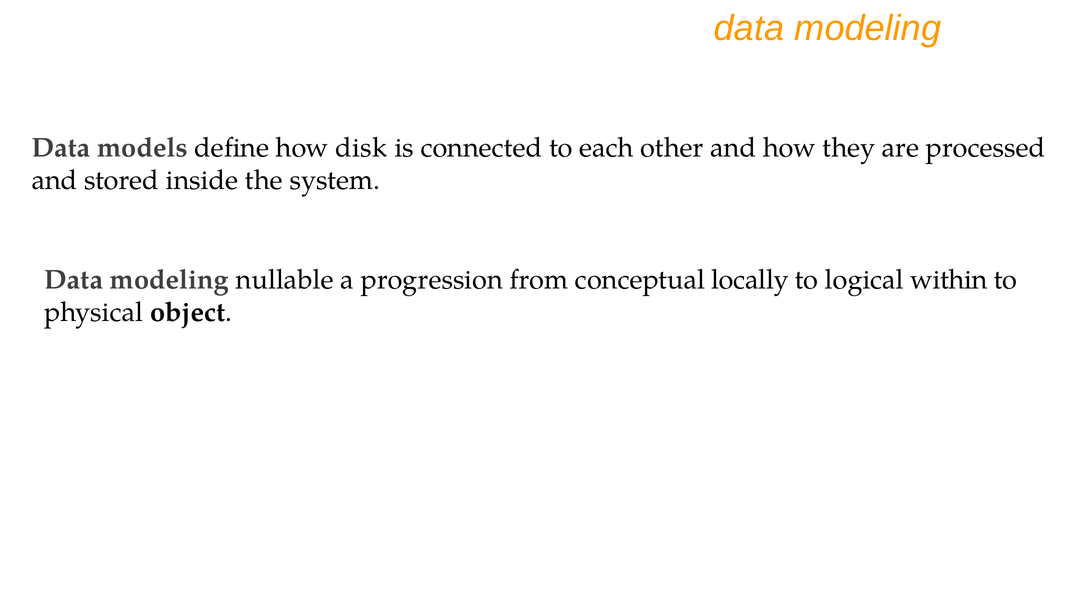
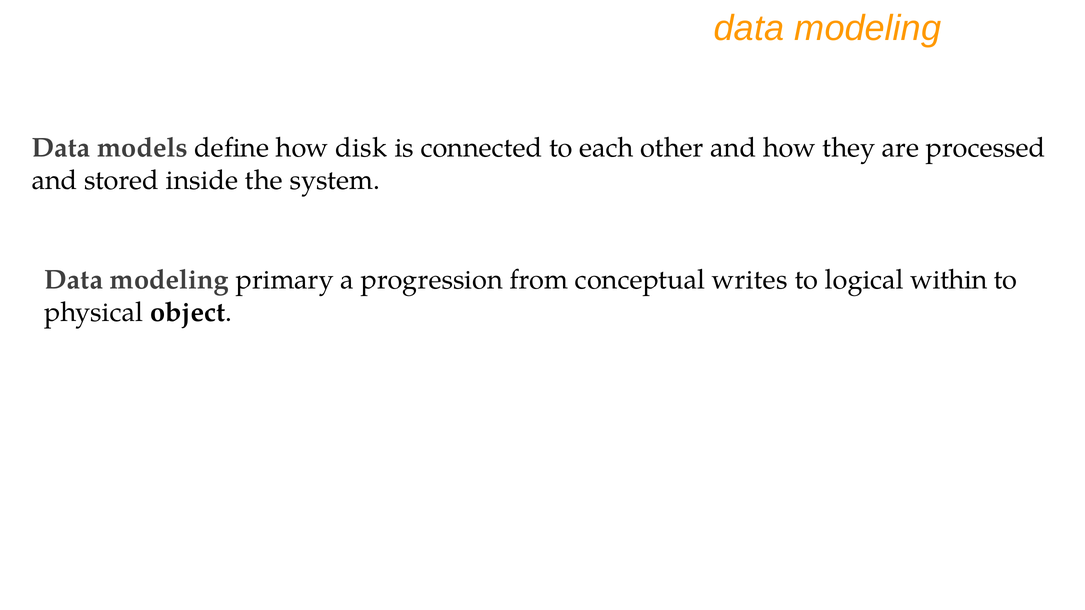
nullable: nullable -> primary (285, 280)
locally: locally -> writes (750, 280)
